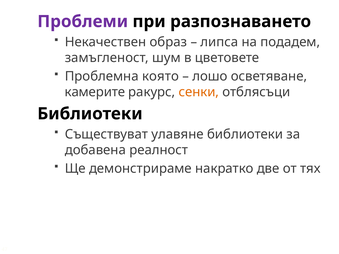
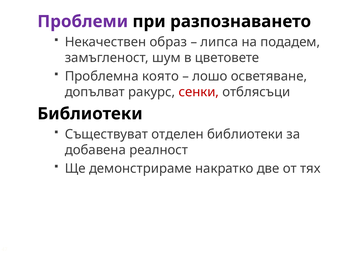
камерите: камерите -> допълват (95, 92)
сенки colour: orange -> red (199, 92)
улавяне: улавяне -> отделен (178, 134)
